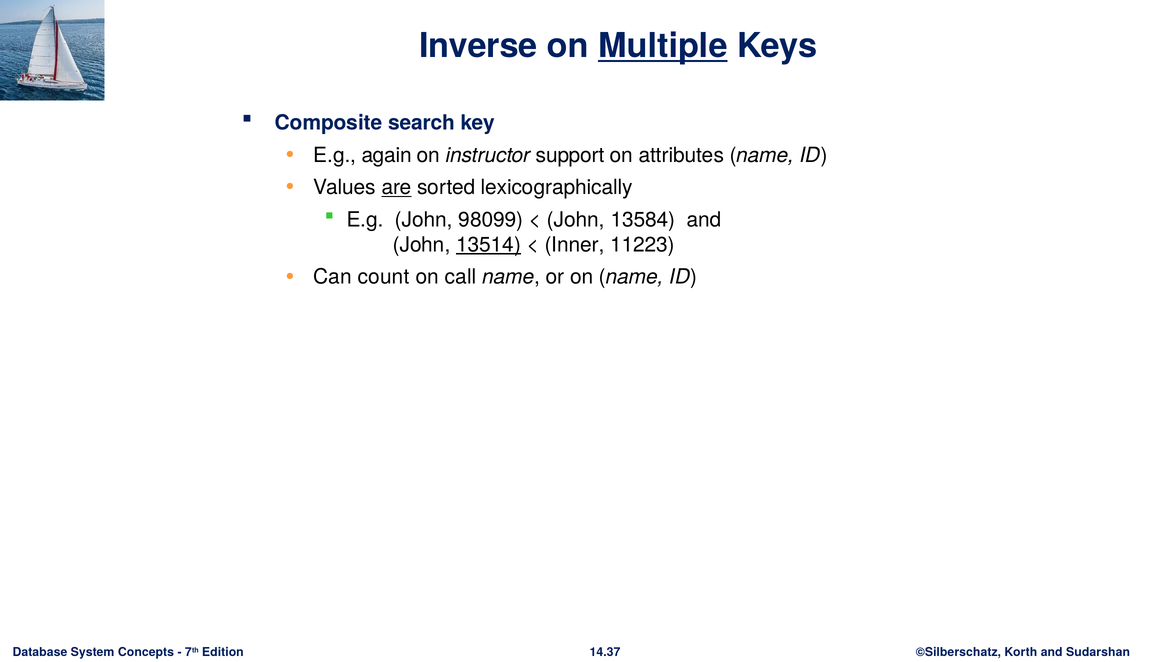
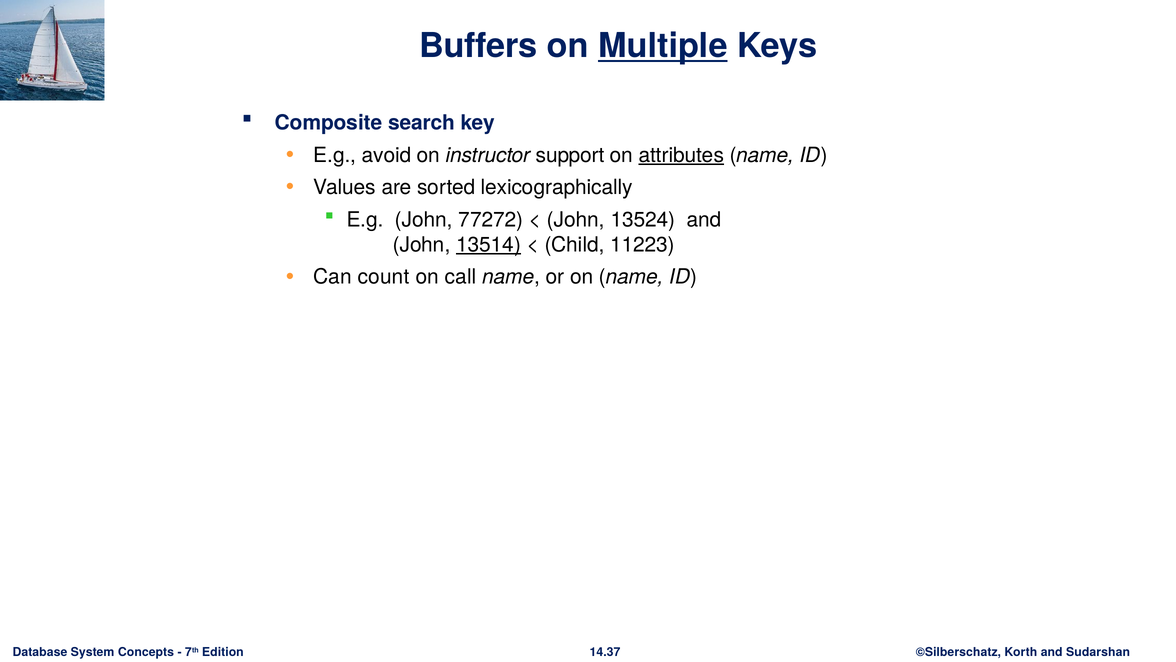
Inverse: Inverse -> Buffers (478, 46)
again: again -> avoid (387, 155)
attributes underline: none -> present (681, 155)
are underline: present -> none (397, 187)
98099: 98099 -> 77272 (491, 220)
13584: 13584 -> 13524 (643, 220)
Inner: Inner -> Child (575, 245)
